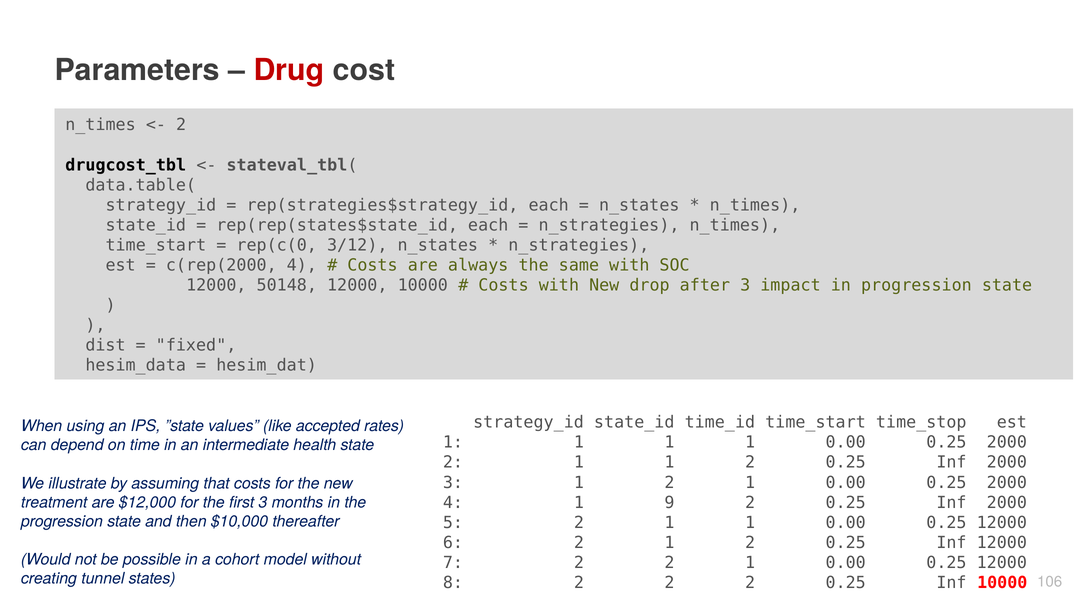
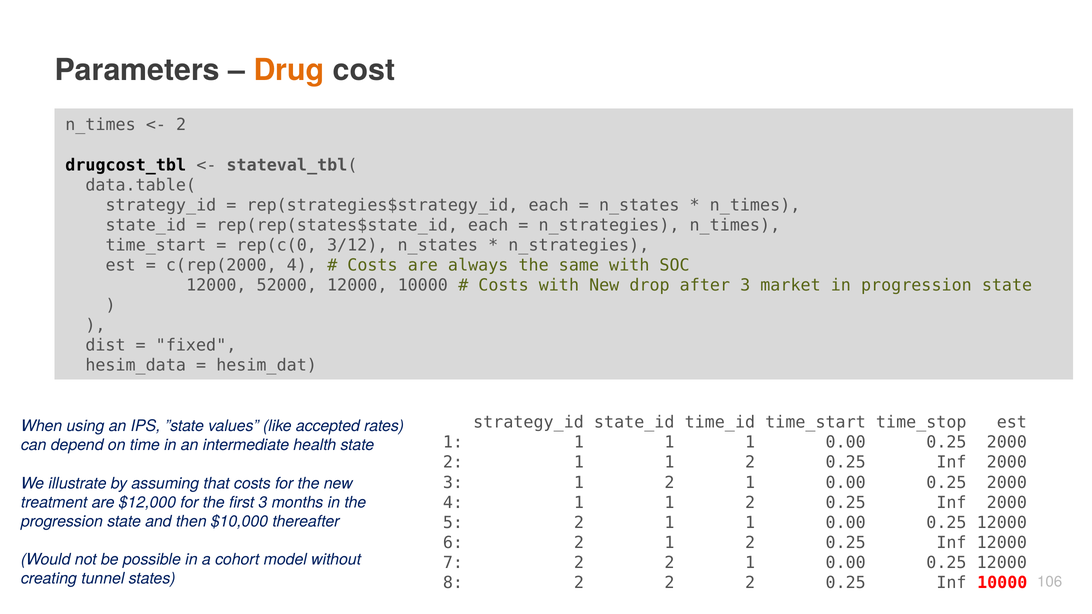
Drug colour: red -> orange (289, 70)
50148: 50148 -> 52000 (287, 285)
impact: impact -> market (790, 285)
4 1 9: 9 -> 1 (669, 503)
